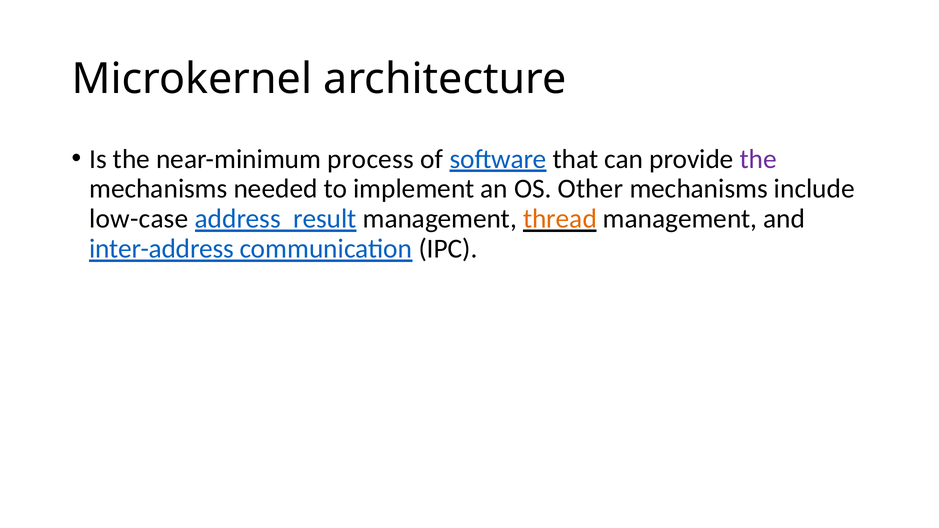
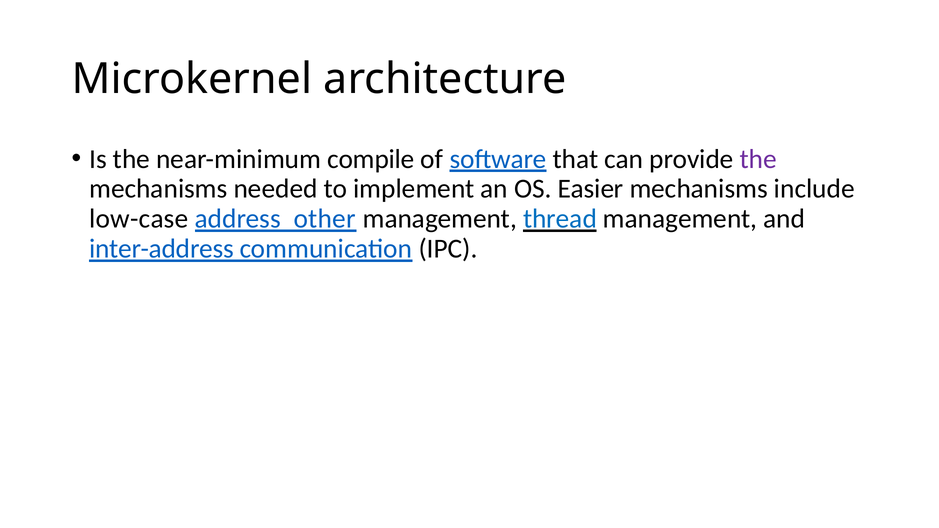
process: process -> compile (371, 159)
Other: Other -> Easier (591, 189)
result: result -> other (325, 219)
thread colour: orange -> blue (560, 219)
